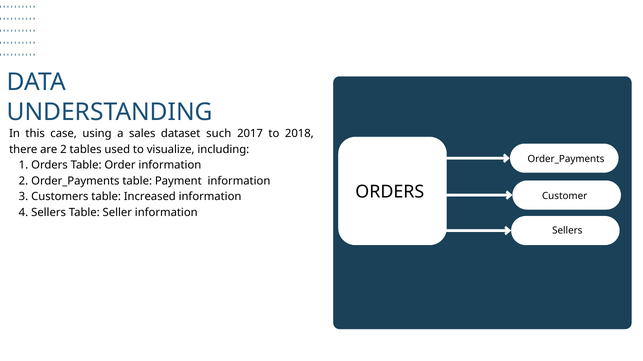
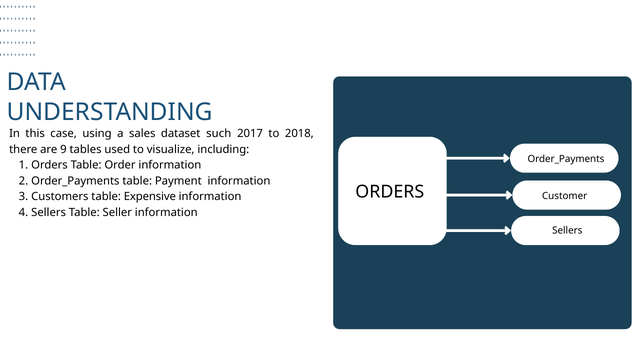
are 2: 2 -> 9 (63, 150)
Increased: Increased -> Expensive (150, 197)
